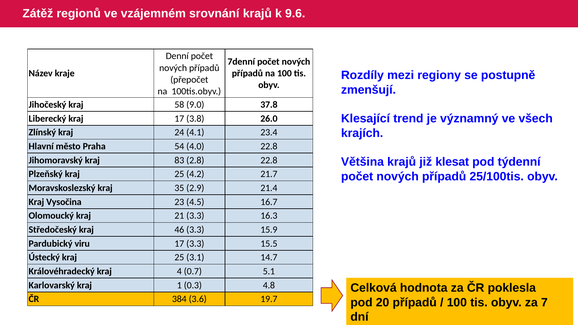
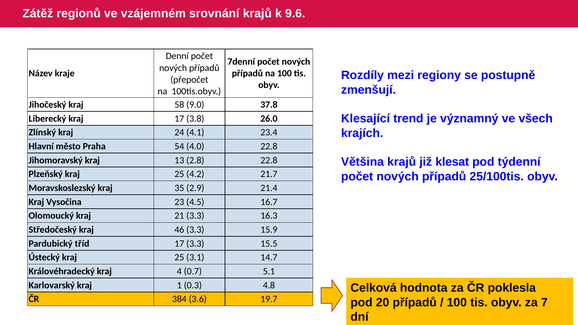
83: 83 -> 13 (179, 160)
viru: viru -> tříd (82, 244)
